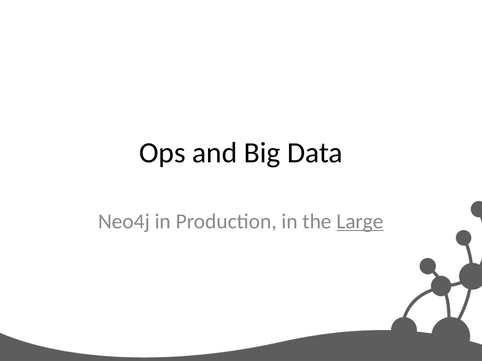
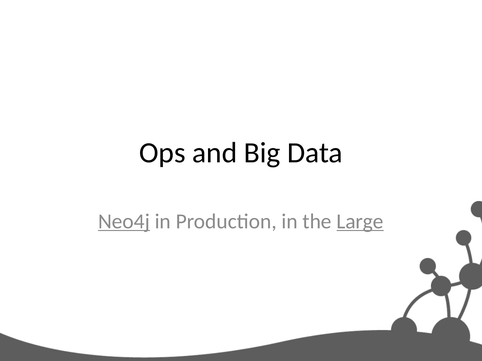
Neo4j underline: none -> present (124, 222)
